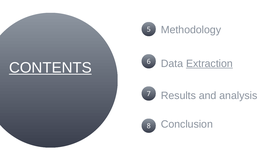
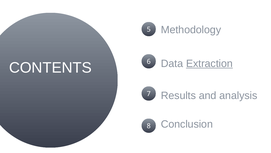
CONTENTS underline: present -> none (50, 67)
